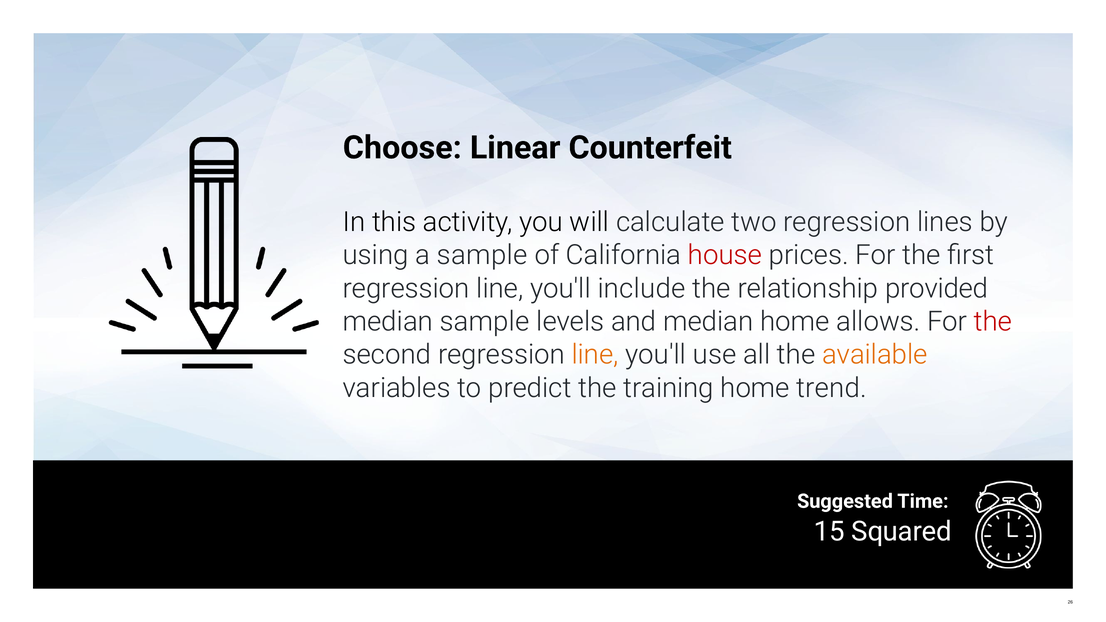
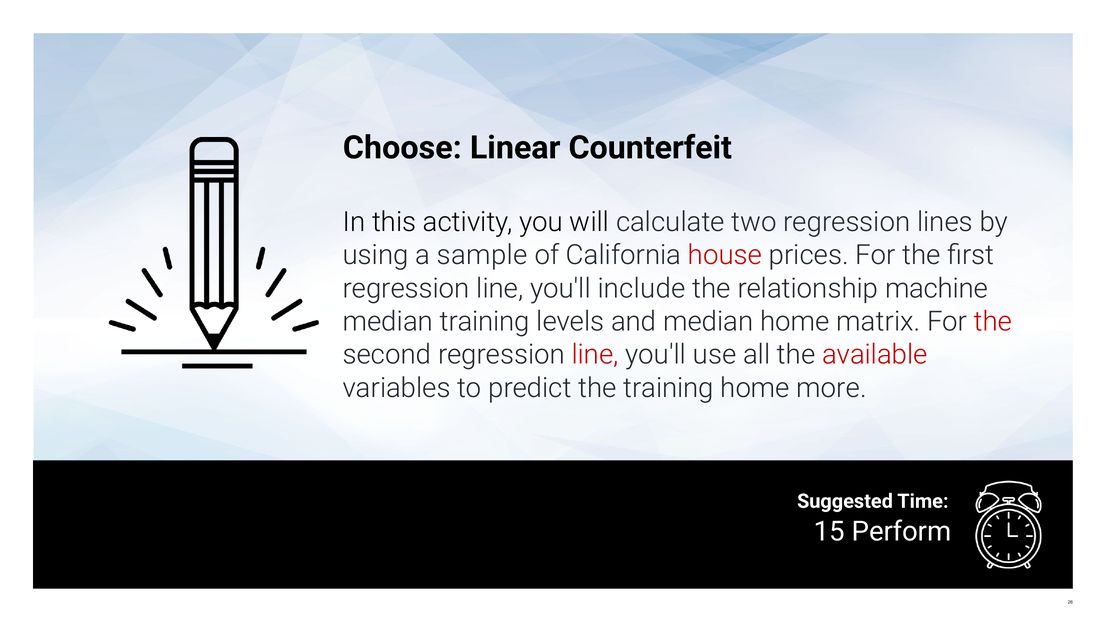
provided: provided -> machine (937, 288)
median sample: sample -> training (485, 322)
allows: allows -> matrix (878, 322)
line colour: orange -> red (595, 355)
available colour: orange -> red (875, 355)
trend: trend -> more (832, 388)
Squared: Squared -> Perform (901, 532)
